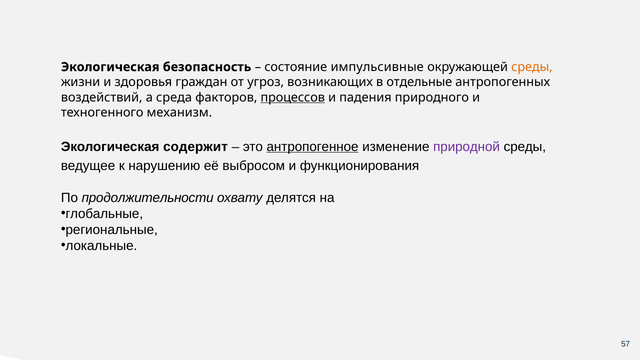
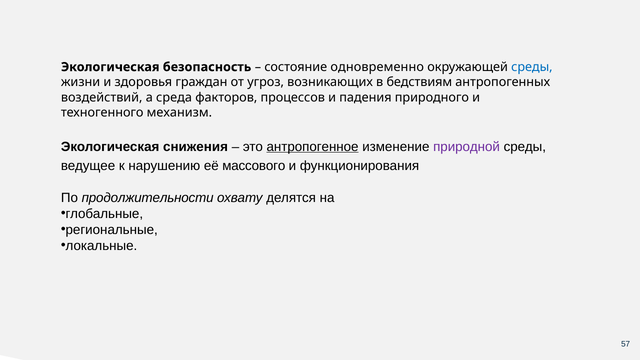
импульсивные: импульсивные -> одновременно (377, 67)
среды colour: orange -> blue (532, 67)
отдельные: отдельные -> бедствиям (419, 82)
процессов underline: present -> none (293, 97)
содержит: содержит -> снижения (196, 147)
выбросом: выбросом -> массового (254, 166)
